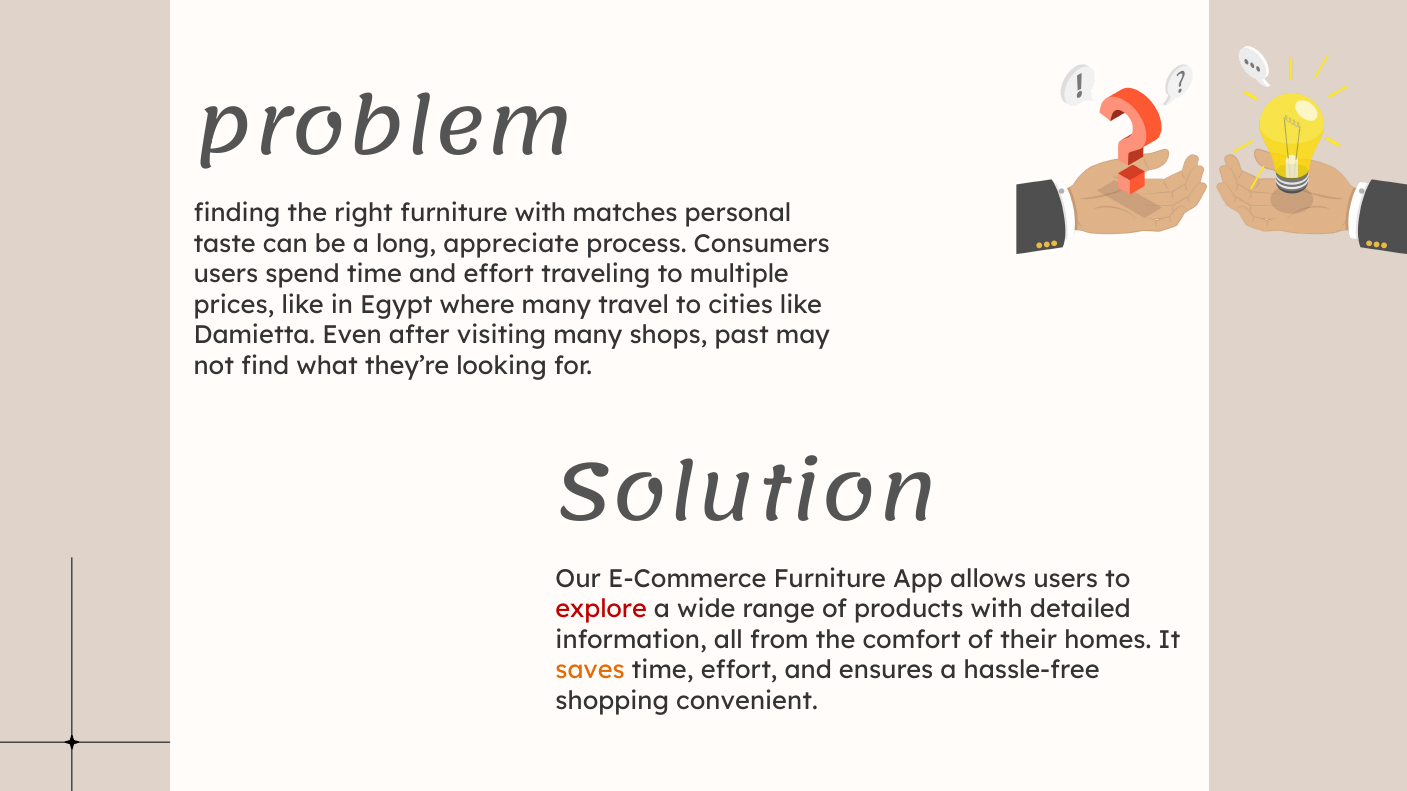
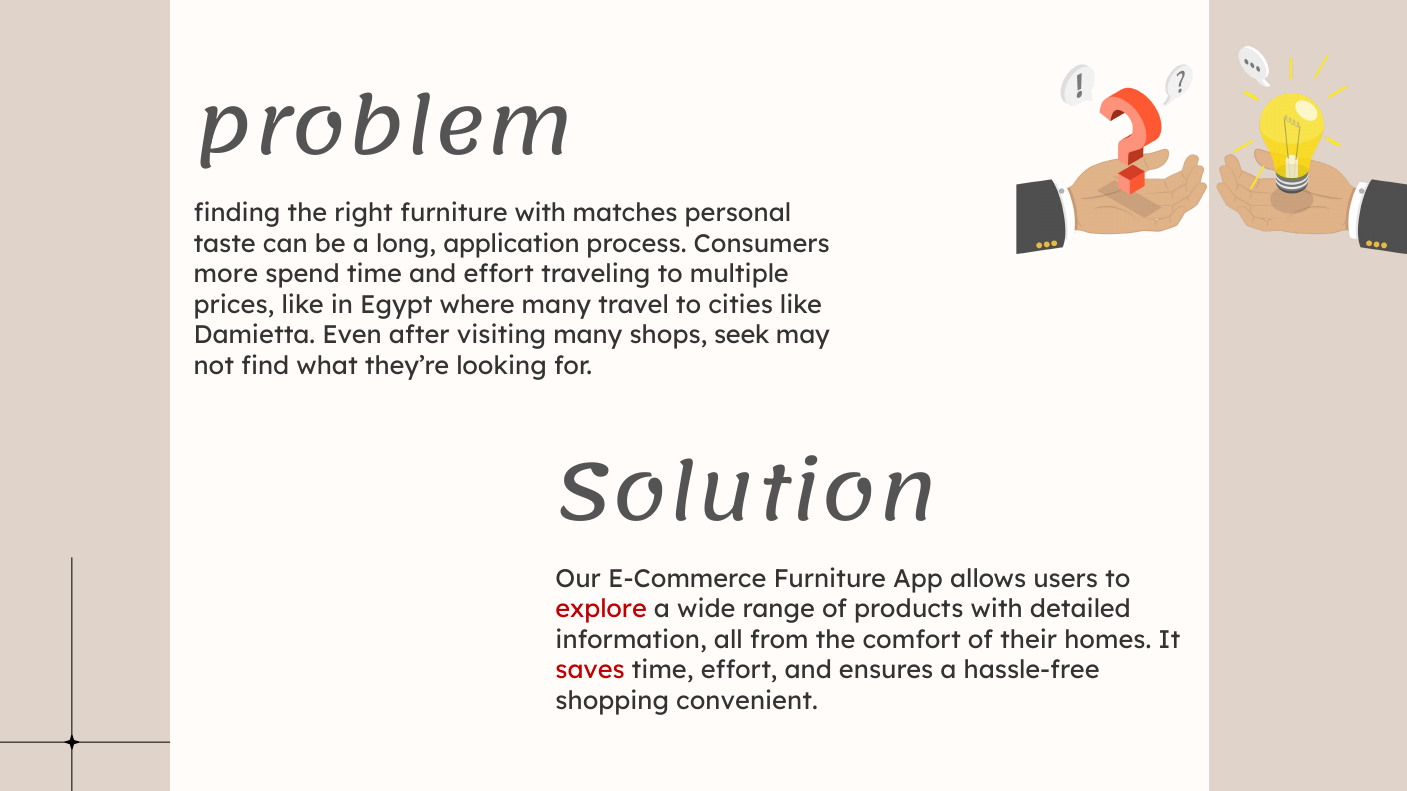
appreciate: appreciate -> application (512, 244)
users: users -> more (226, 274)
past: past -> seek (742, 335)
saves colour: orange -> red (590, 671)
